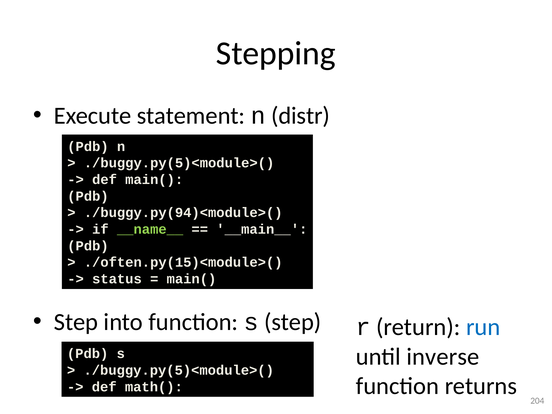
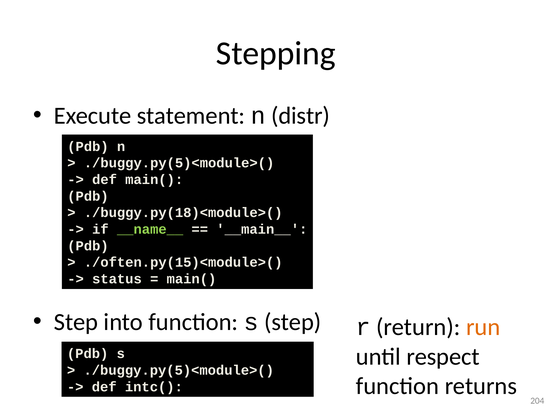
./buggy.py(94)<module>(: ./buggy.py(94)<module>( -> ./buggy.py(18)<module>( (183, 213)
run colour: blue -> orange (483, 327)
inverse: inverse -> respect (443, 357)
math(: math( -> intc( (154, 387)
